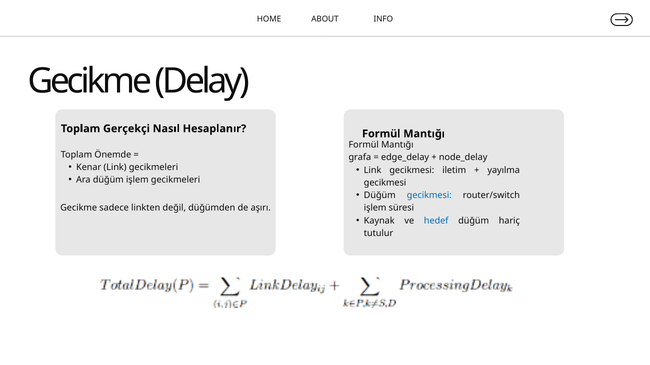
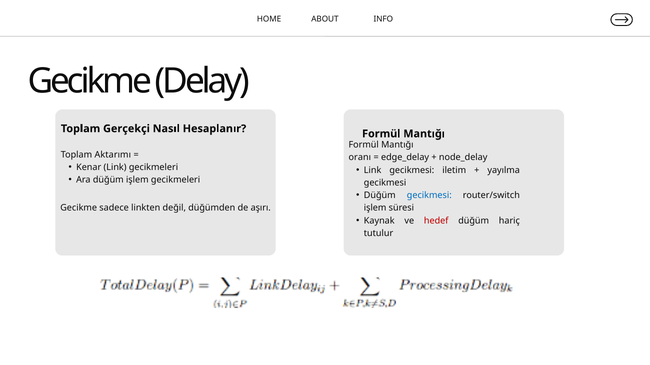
Önemde: Önemde -> Aktarımı (113, 155)
grafa: grafa -> oranı (360, 158)
hedef colour: blue -> red (436, 221)
